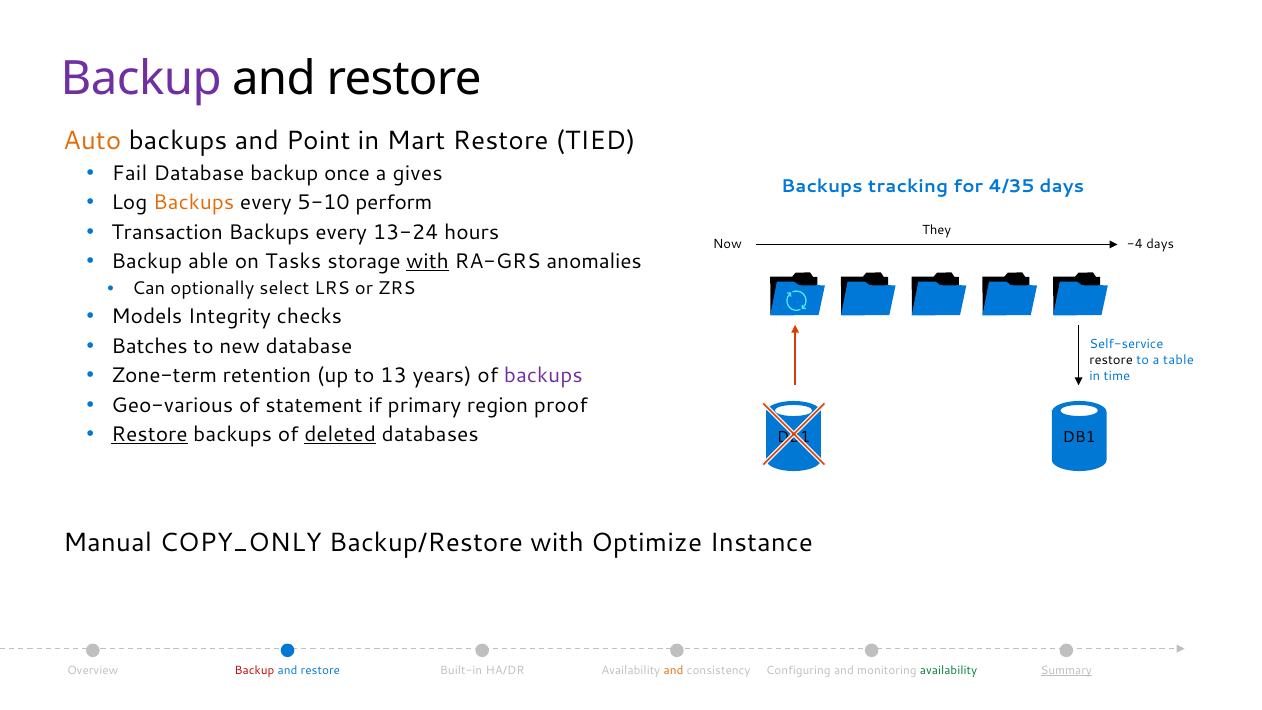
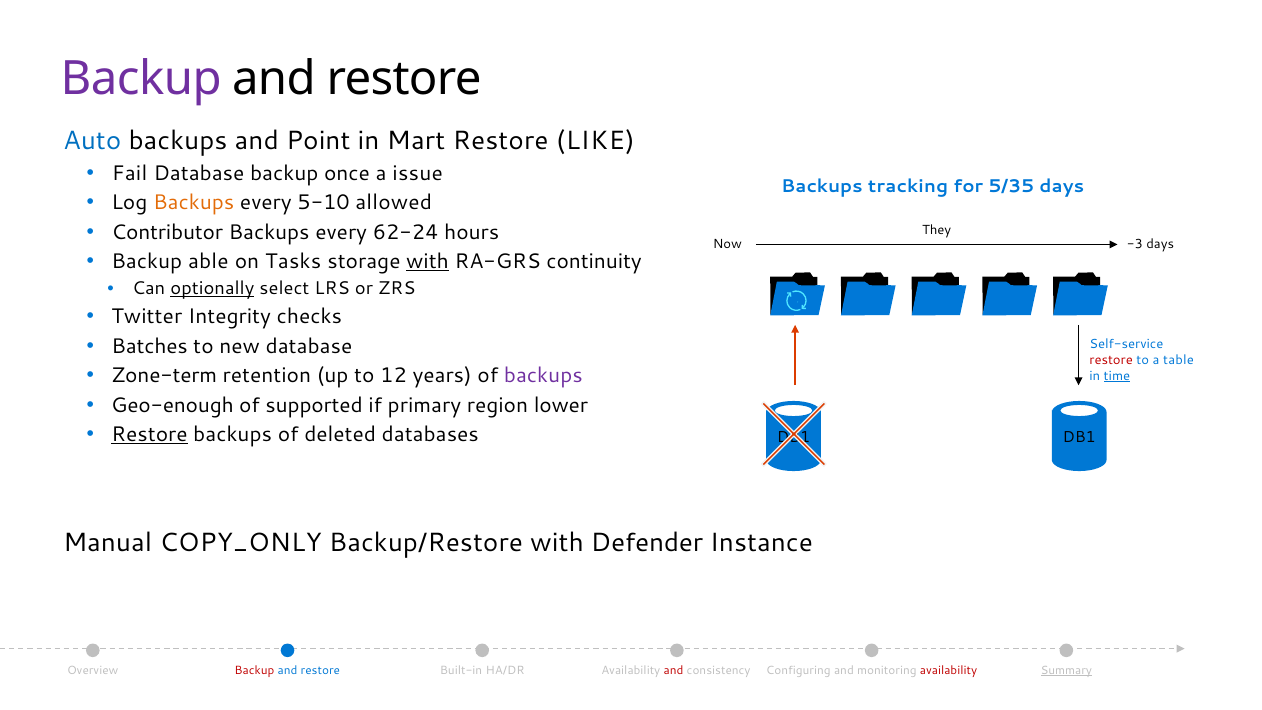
Auto colour: orange -> blue (92, 141)
TIED: TIED -> LIKE (595, 141)
gives: gives -> issue (418, 173)
4/35: 4/35 -> 5/35 (1011, 186)
perform: perform -> allowed (394, 203)
Transaction: Transaction -> Contributor (167, 232)
13-24: 13-24 -> 62-24 (406, 232)
-4: -4 -> -3 (1135, 244)
anomalies: anomalies -> continuity (594, 262)
optionally underline: none -> present (212, 289)
Models: Models -> Twitter (147, 317)
restore colour: black -> red (1111, 360)
13: 13 -> 12 (394, 376)
time underline: none -> present (1117, 376)
Geo-various: Geo-various -> Geo-enough (173, 405)
statement: statement -> supported (314, 405)
proof: proof -> lower (561, 405)
deleted underline: present -> none (340, 435)
Optimize: Optimize -> Defender (647, 542)
and colour: orange -> red (674, 670)
availability colour: green -> red (949, 670)
